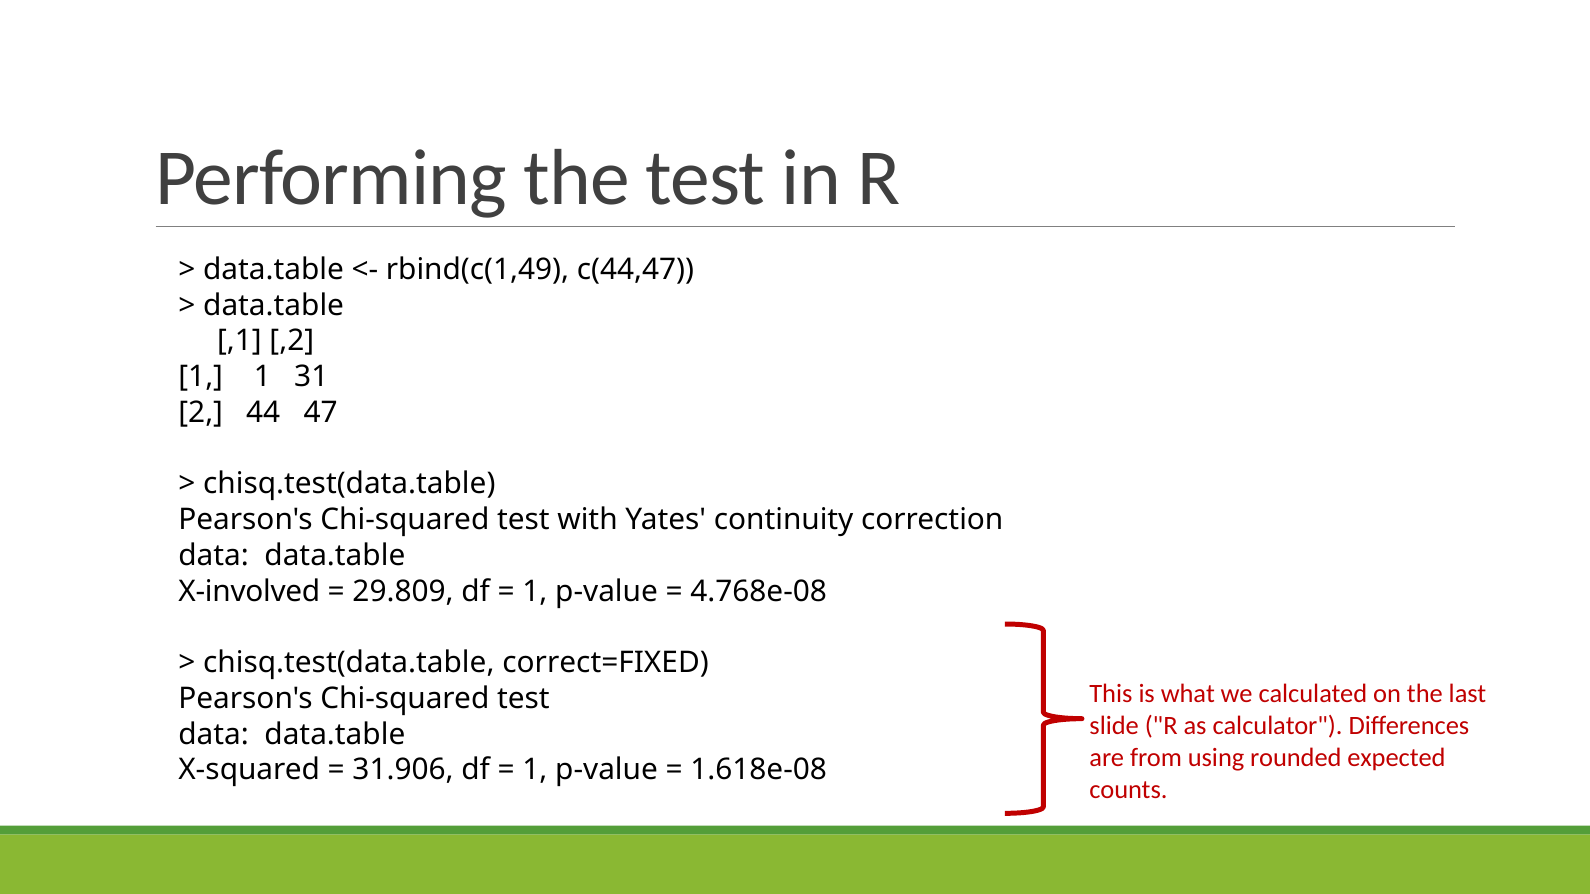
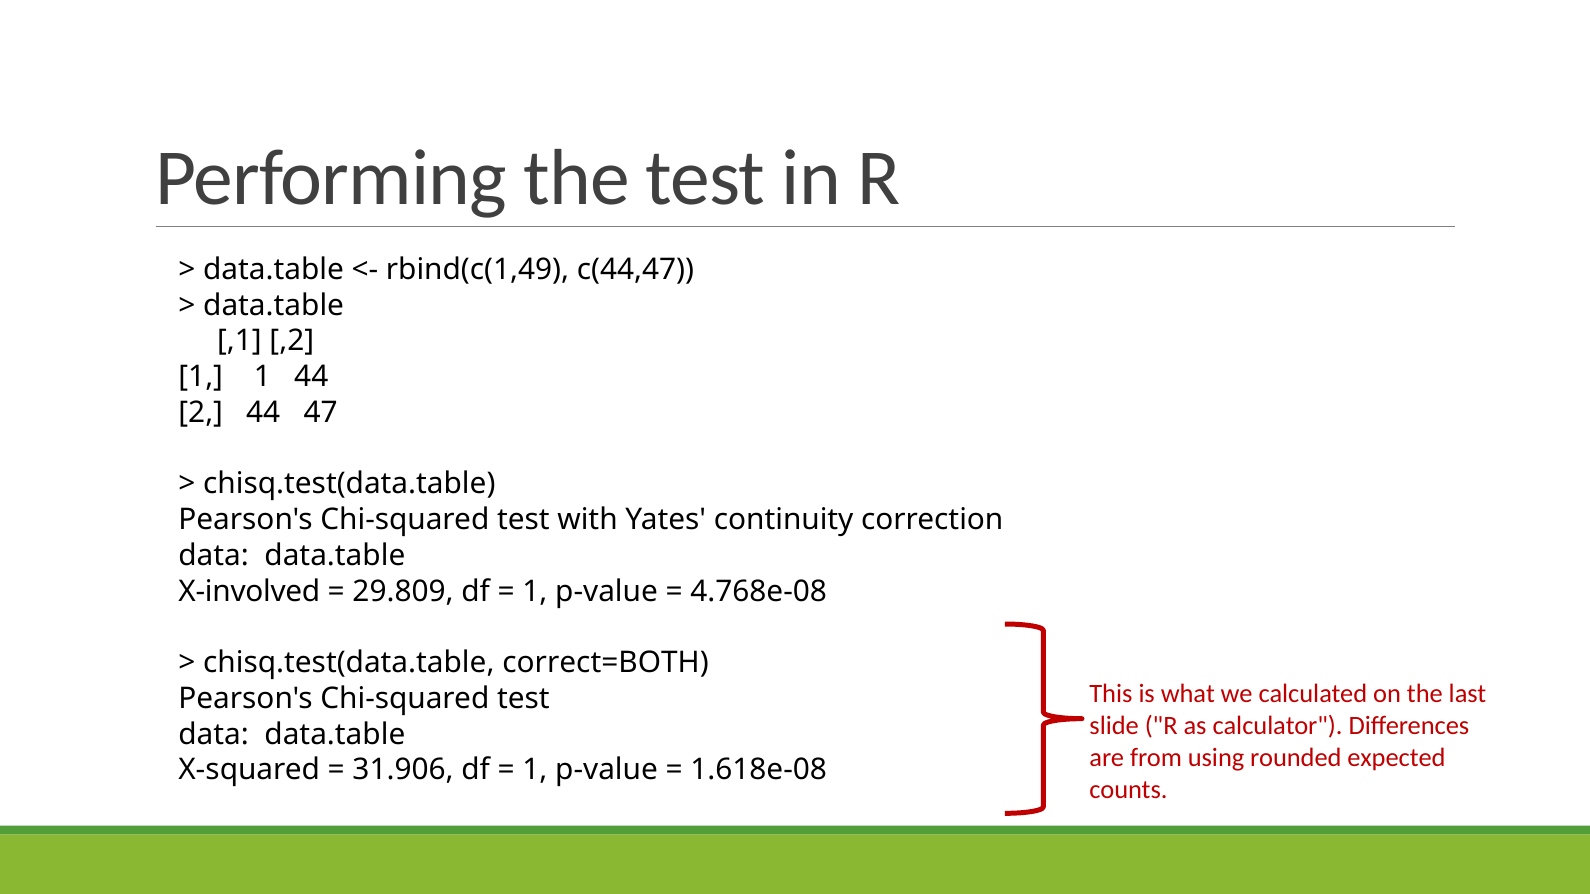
1 31: 31 -> 44 (311, 377)
correct=FIXED: correct=FIXED -> correct=BOTH (606, 663)
